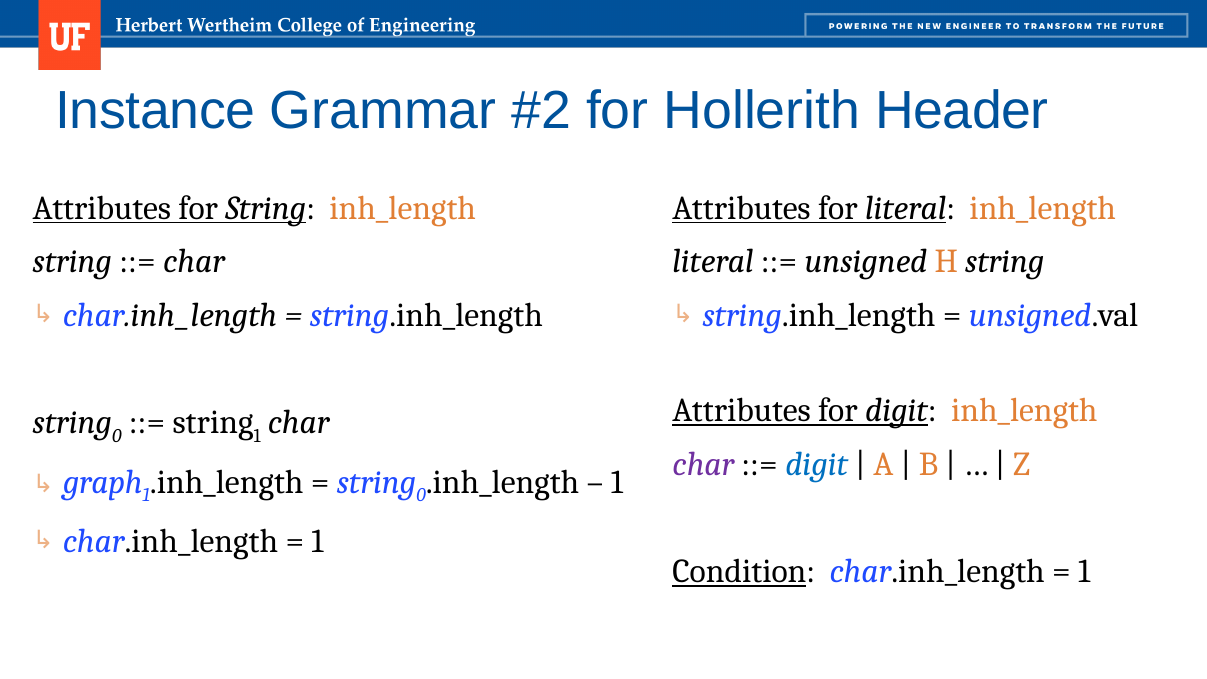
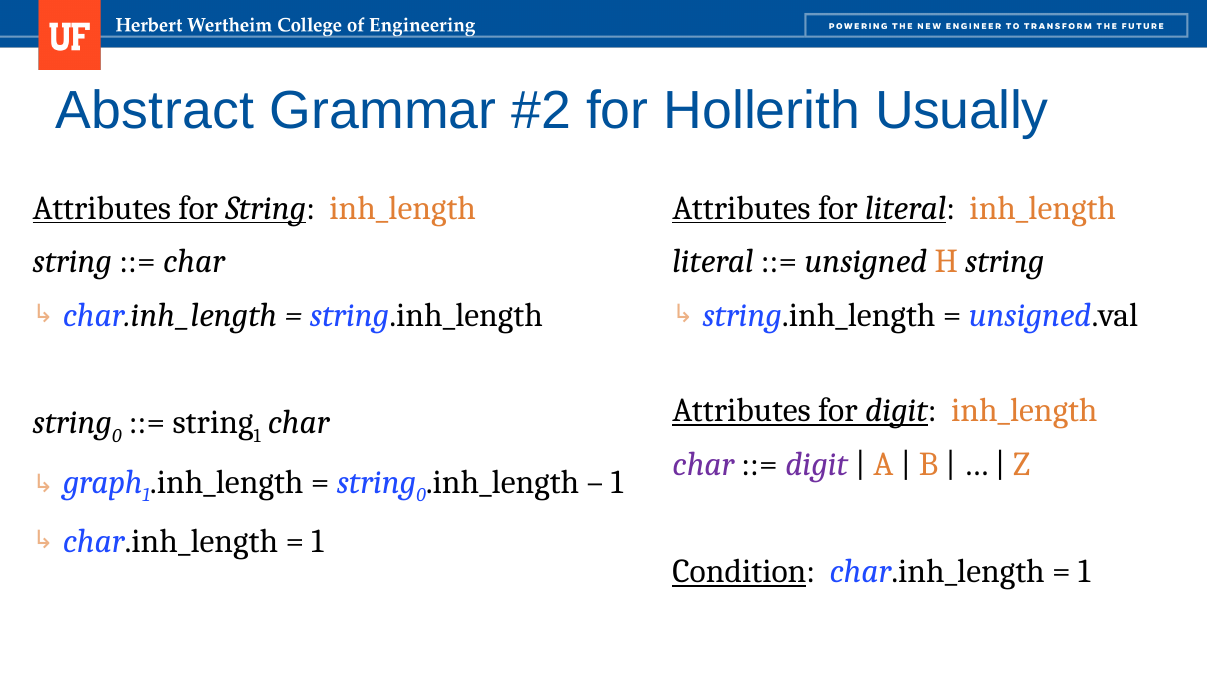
Instance: Instance -> Abstract (155, 111)
Header: Header -> Usually (962, 111)
digit colour: blue -> purple (817, 464)
